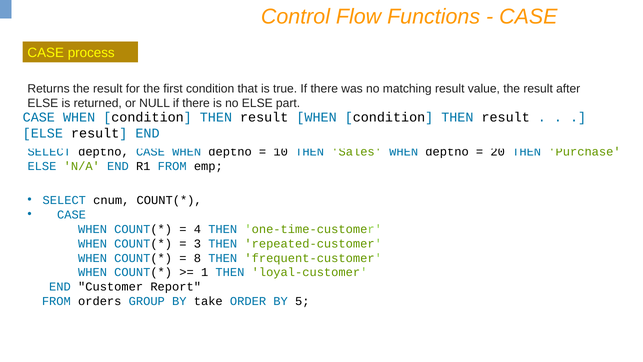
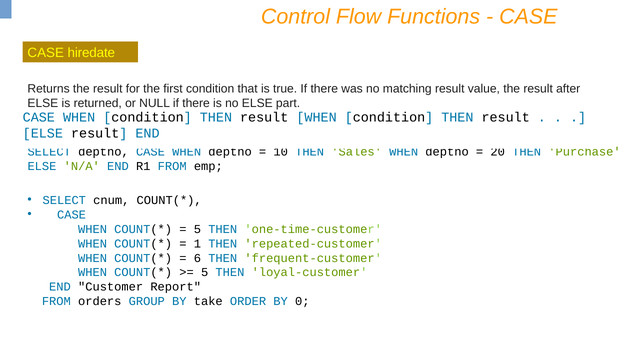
process: process -> hiredate (91, 53)
4: 4 -> 5 (197, 229)
3: 3 -> 1 (197, 243)
8: 8 -> 6 (197, 258)
1: 1 -> 5 (205, 272)
5: 5 -> 0 (302, 301)
